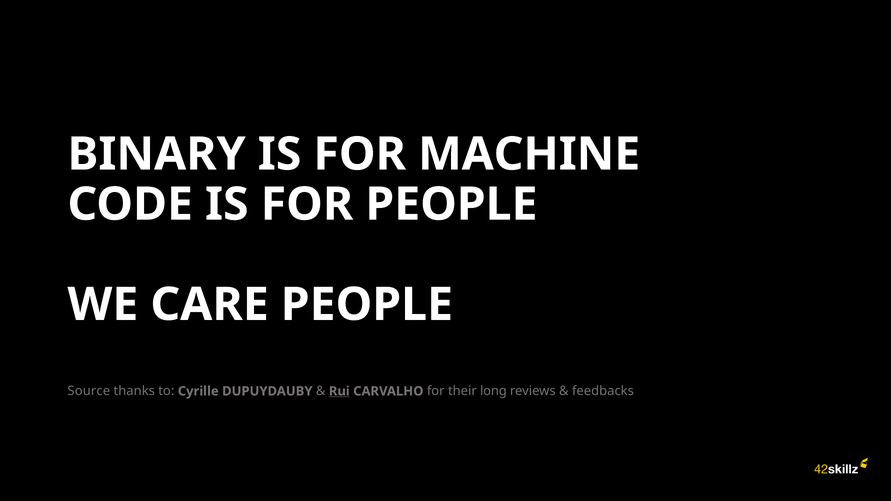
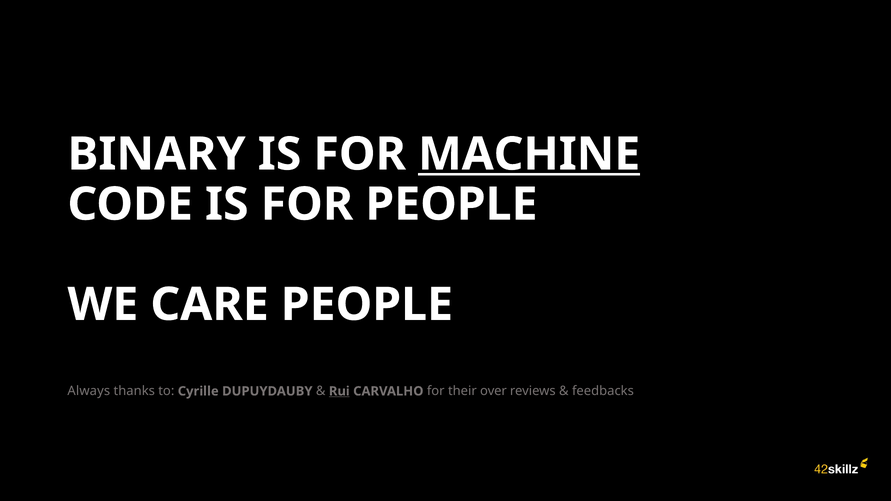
MACHINE underline: none -> present (529, 154)
Source: Source -> Always (89, 391)
long: long -> over (493, 391)
